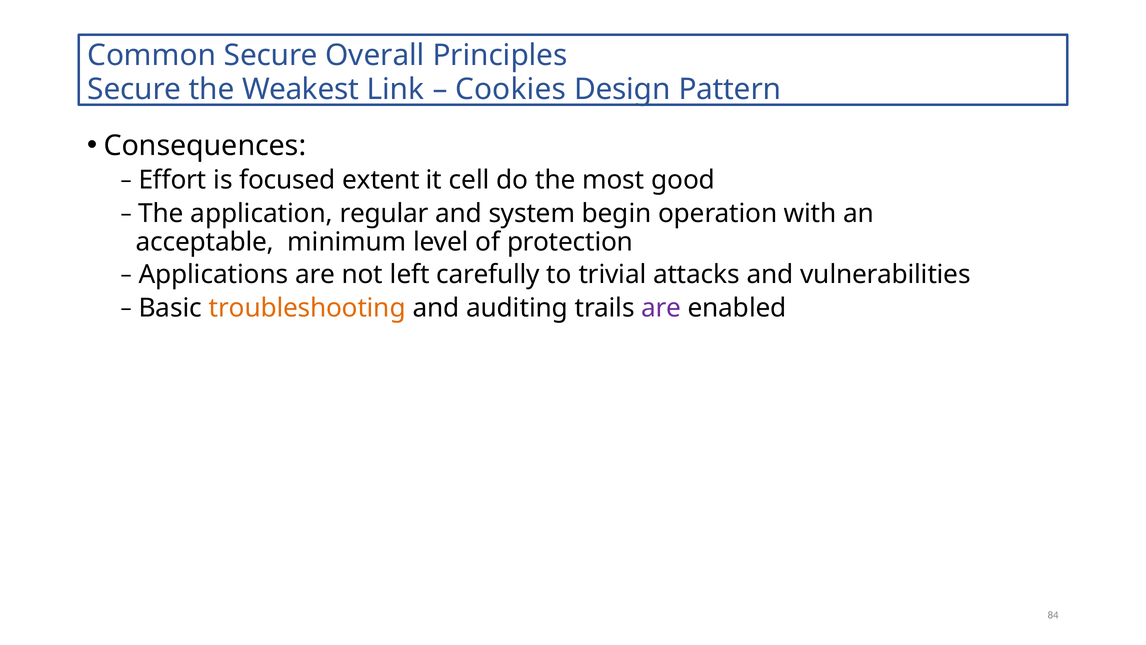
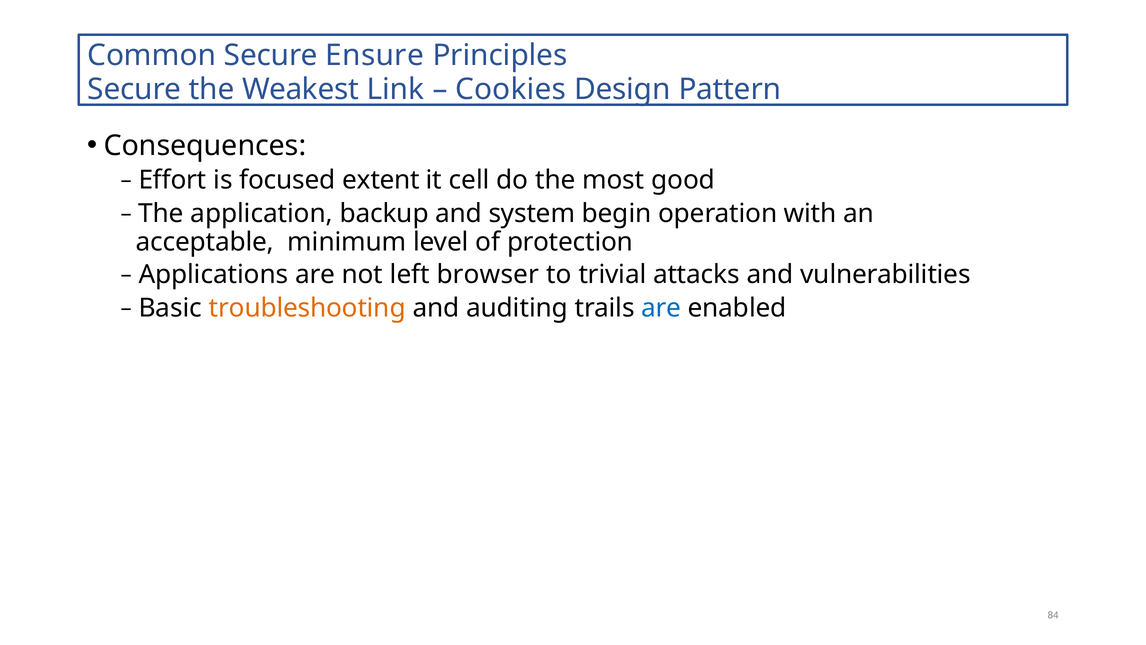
Overall: Overall -> Ensure (375, 55)
regular: regular -> backup (384, 214)
carefully: carefully -> browser (488, 275)
are colour: purple -> blue (661, 308)
